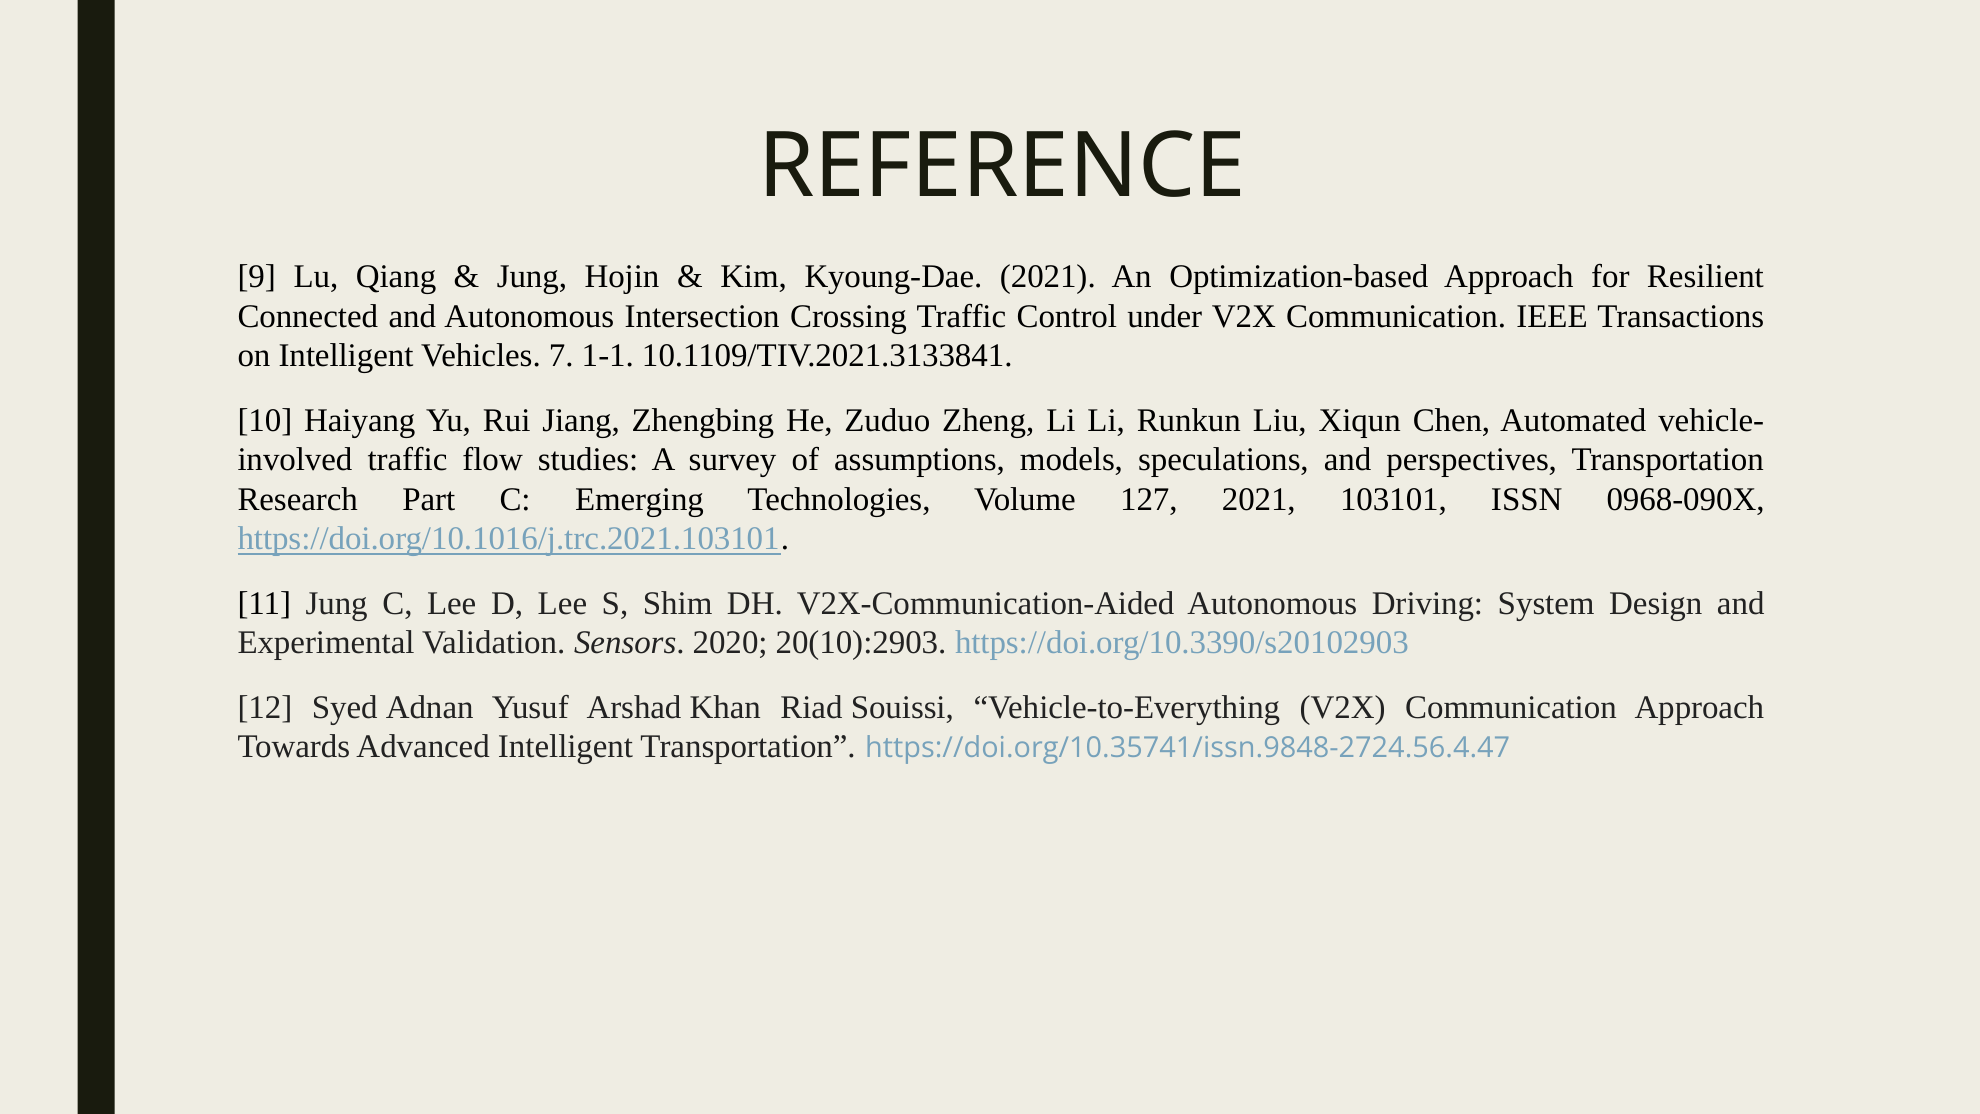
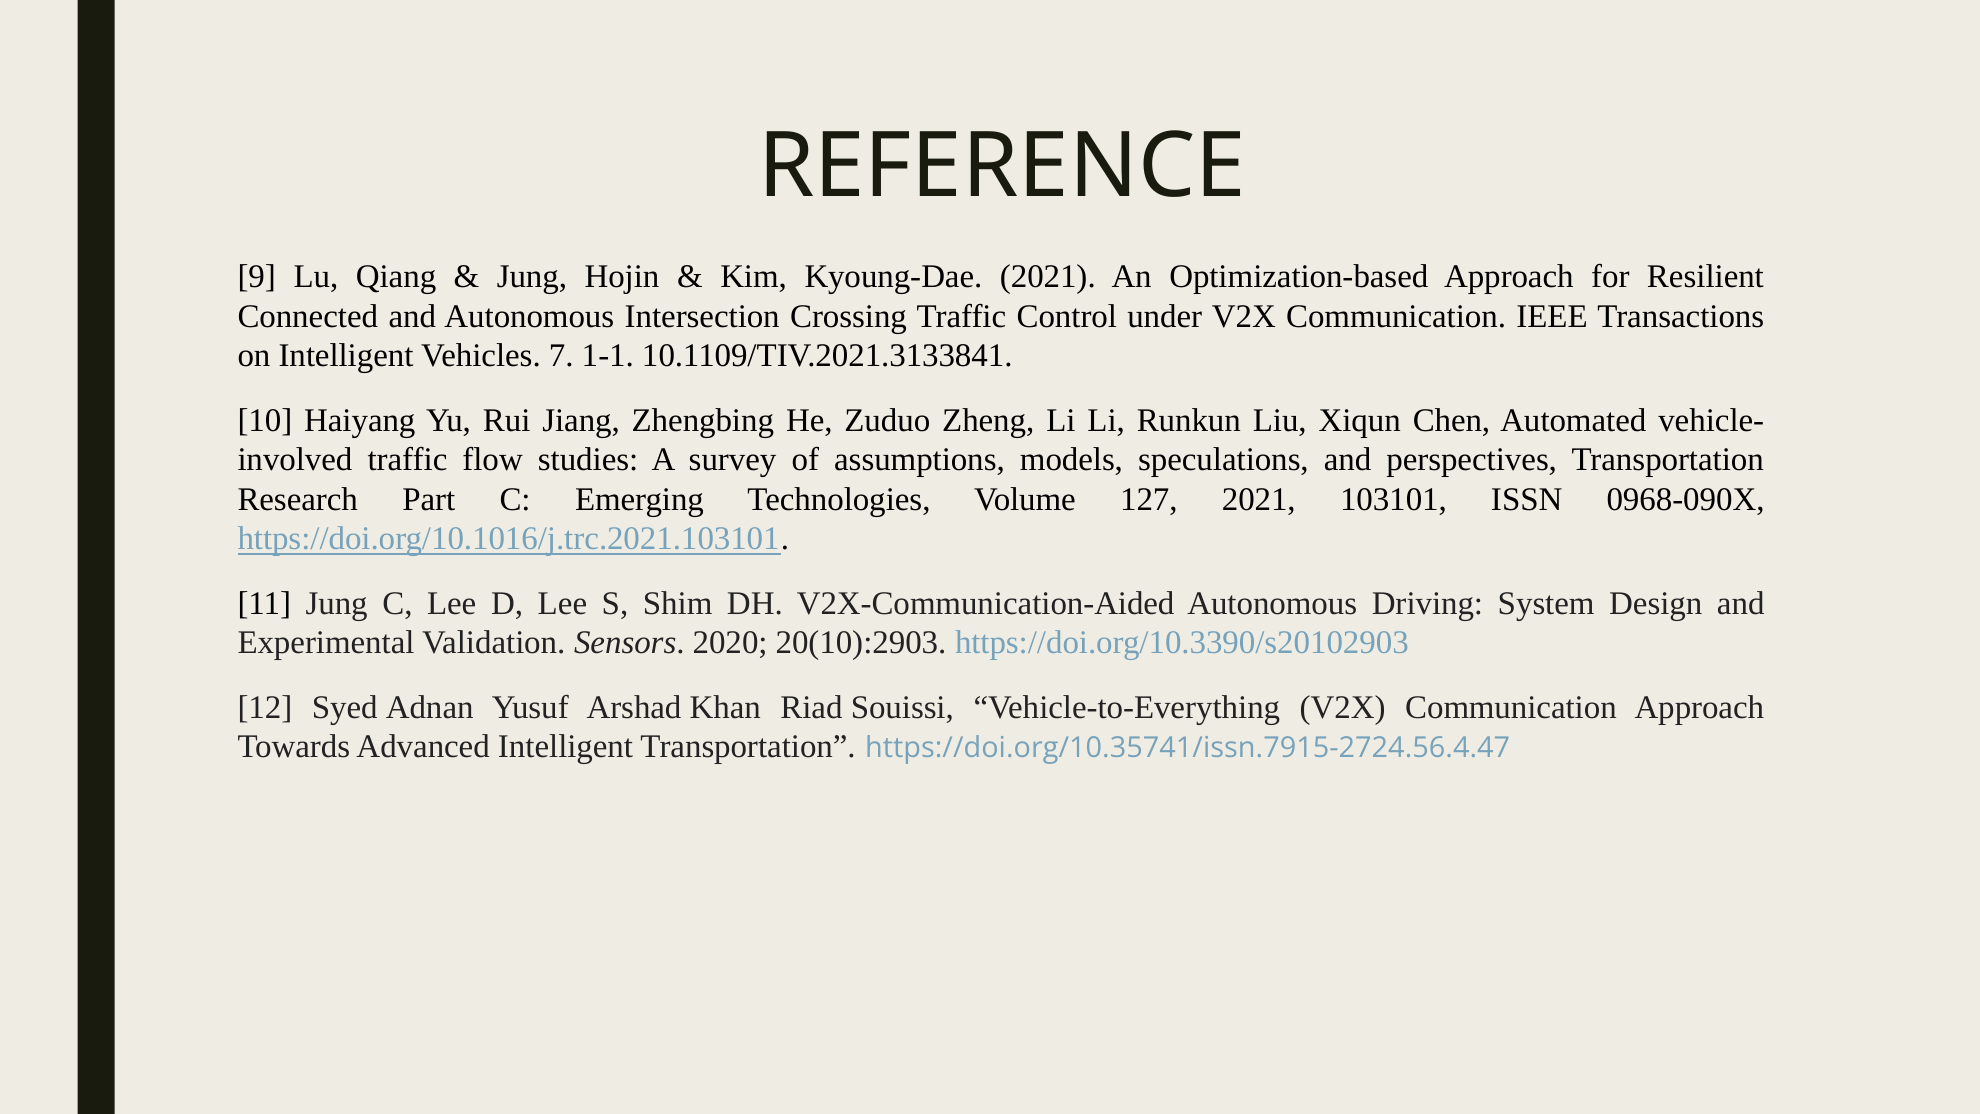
https://doi.org/10.35741/issn.9848-2724.56.4.47: https://doi.org/10.35741/issn.9848-2724.56.4.47 -> https://doi.org/10.35741/issn.7915-2724.56.4.47 (1188, 748)
